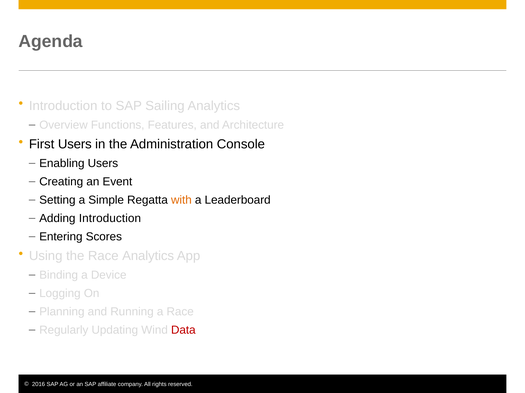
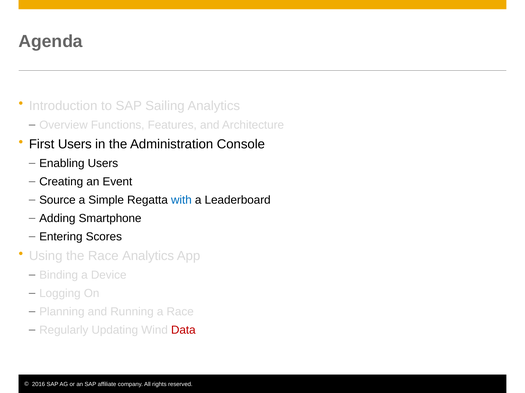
Setting: Setting -> Source (57, 200)
with colour: orange -> blue (181, 200)
Adding Introduction: Introduction -> Smartphone (110, 219)
